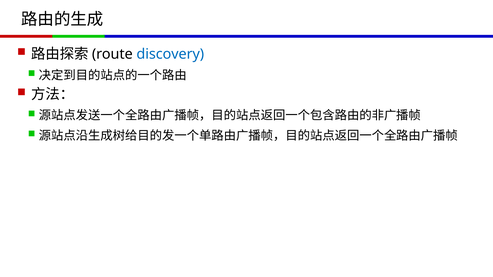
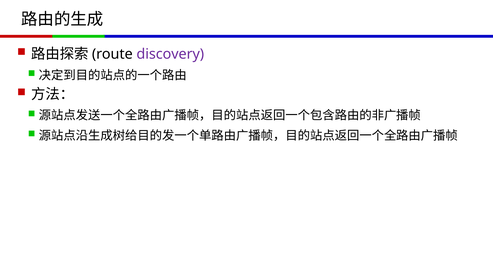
discovery colour: blue -> purple (170, 54)
